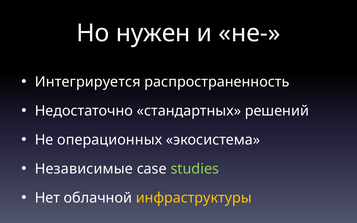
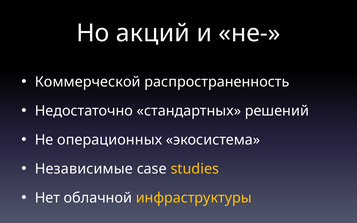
нужен: нужен -> акций (153, 33)
Интегрируется: Интегрируется -> Коммерческой (88, 82)
studies colour: light green -> yellow (195, 169)
